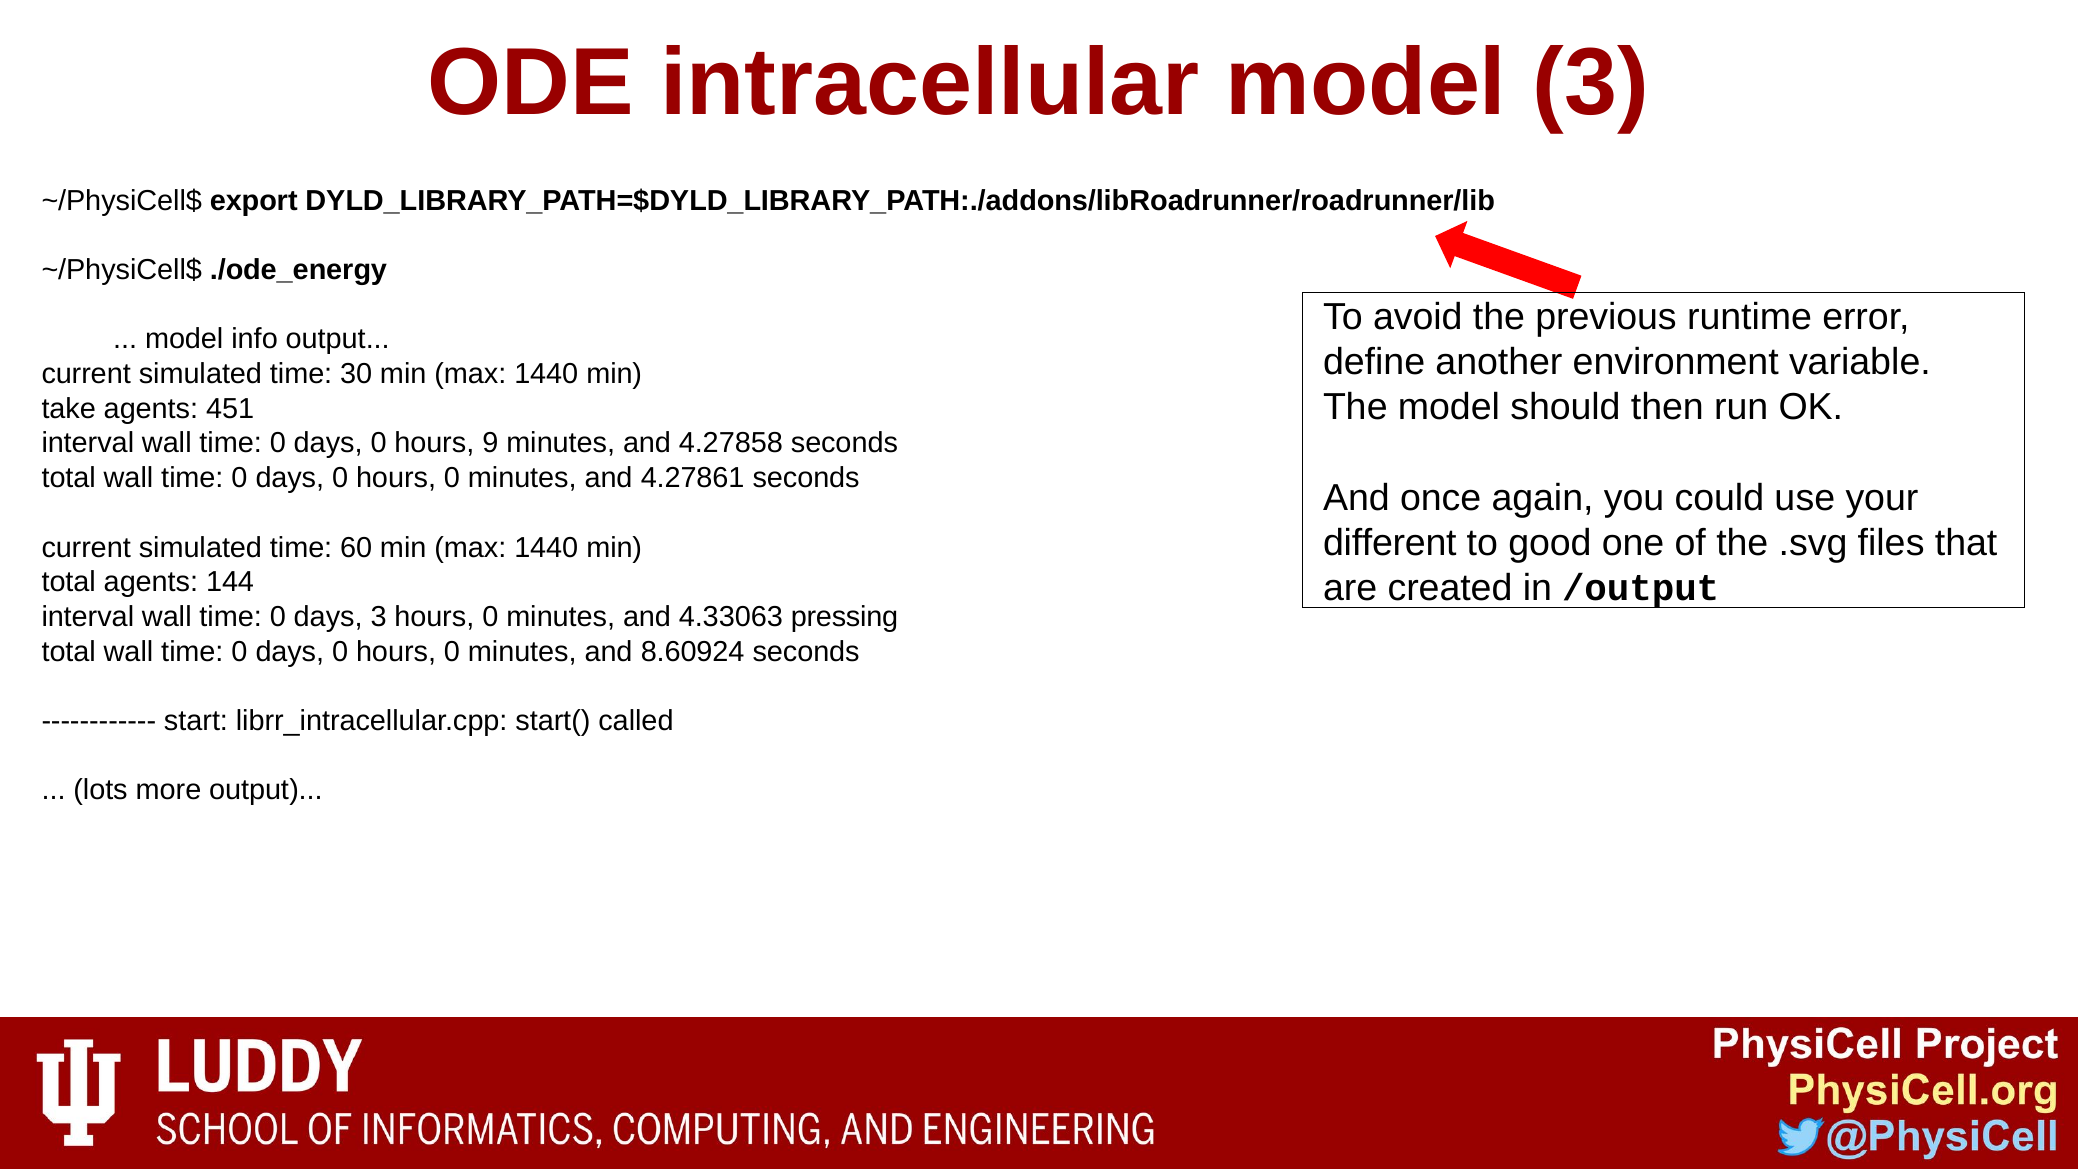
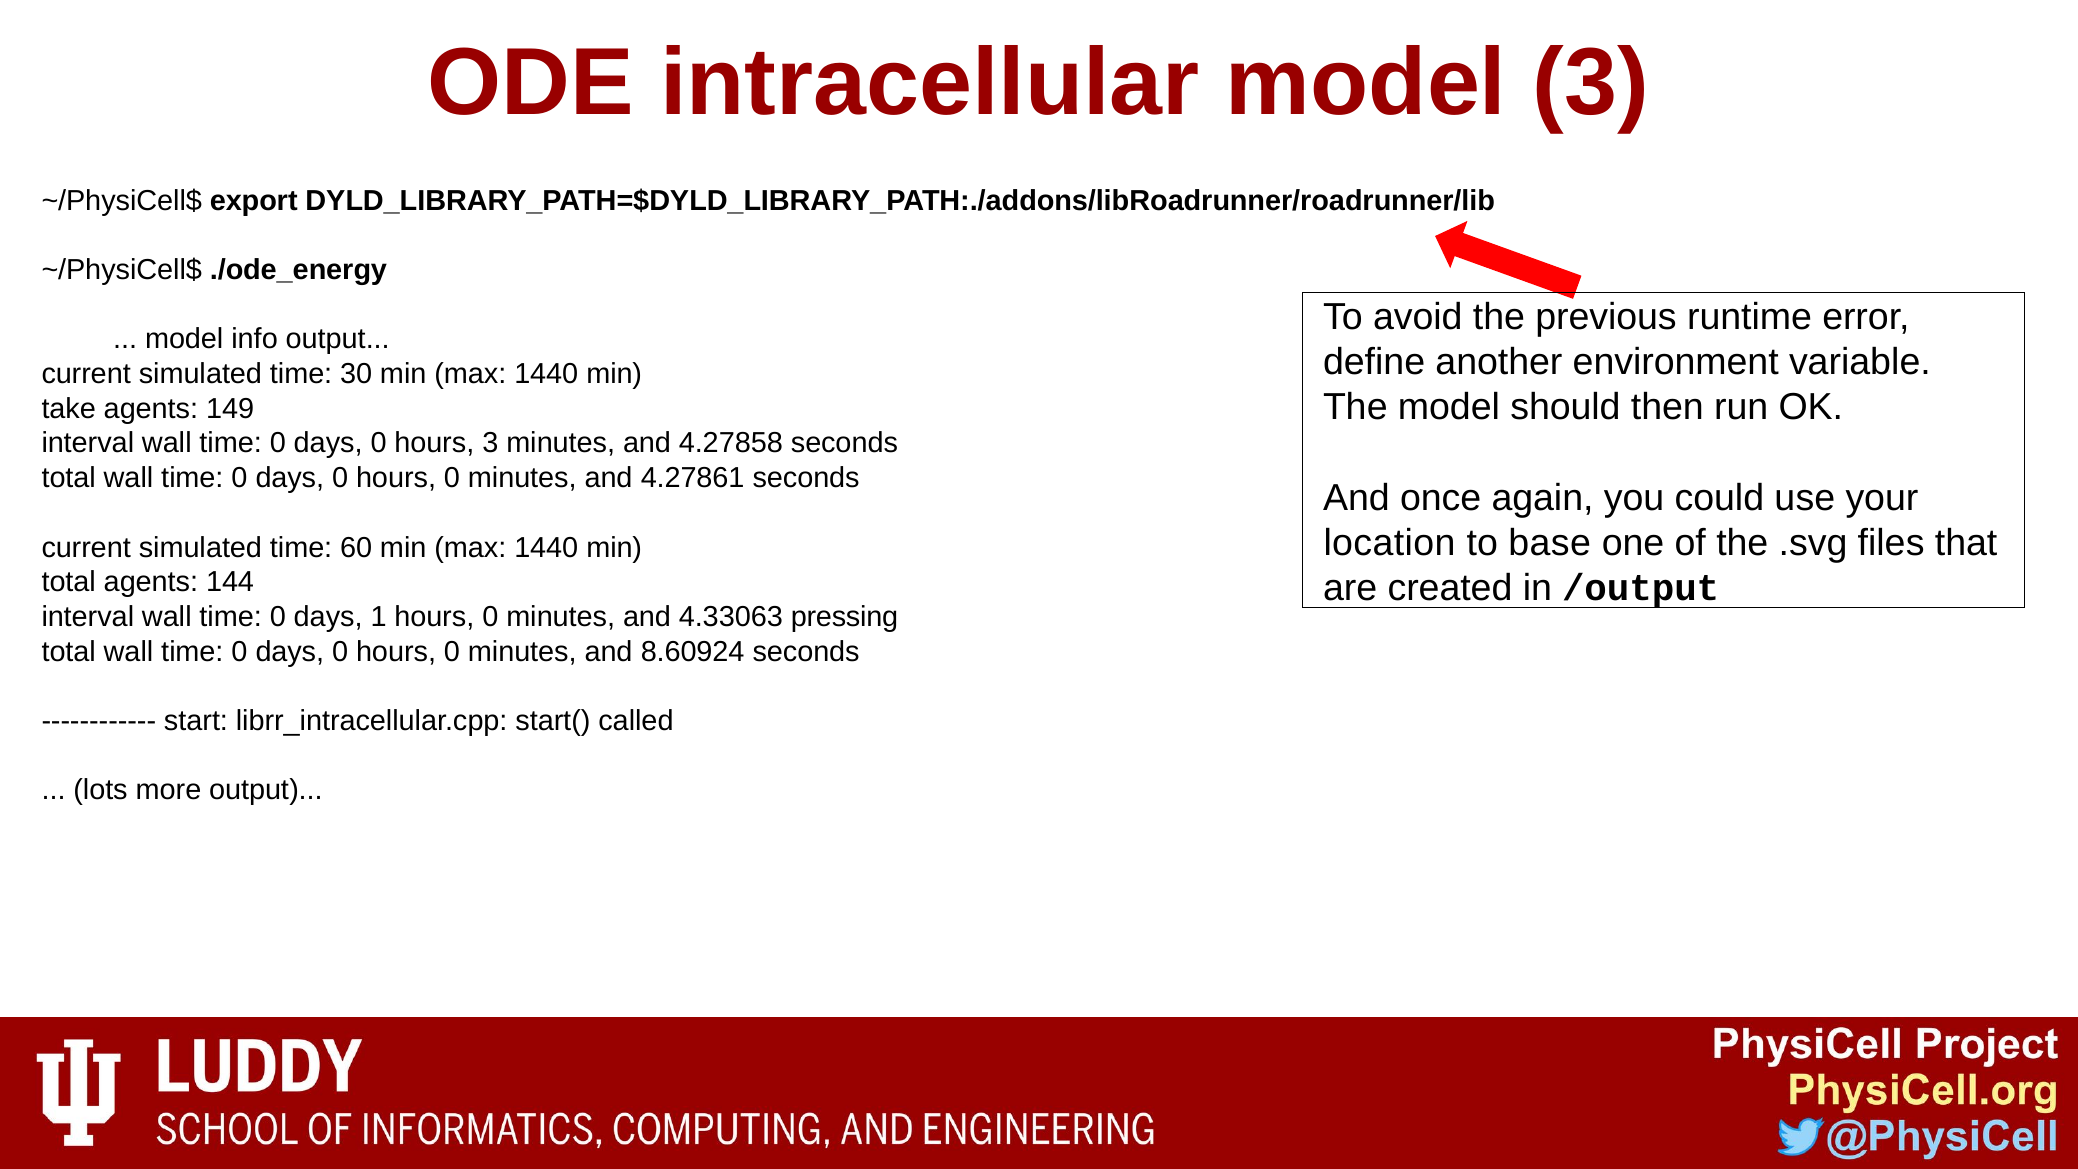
451: 451 -> 149 (230, 409)
hours 9: 9 -> 3 (490, 443)
different: different -> location (1390, 543)
good: good -> base (1550, 543)
days 3: 3 -> 1 (379, 617)
